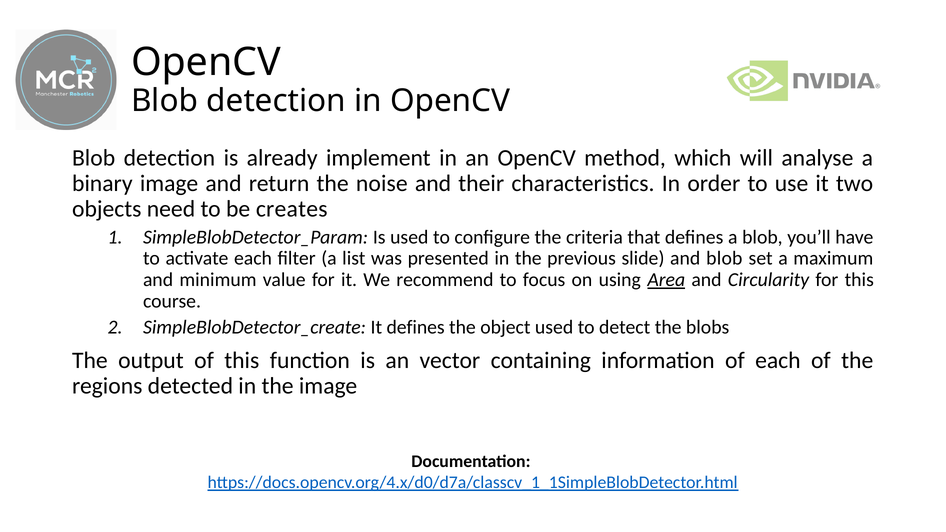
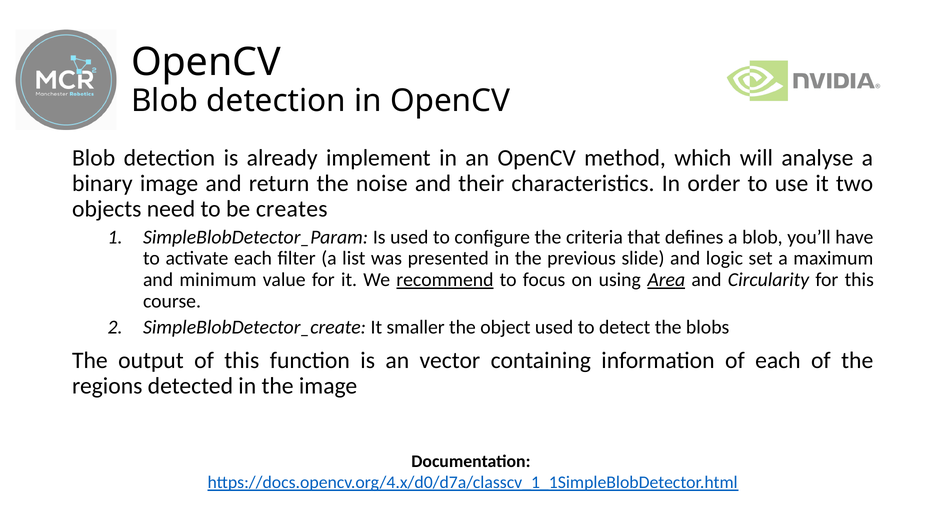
and blob: blob -> logic (724, 259)
recommend underline: none -> present (445, 280)
It defines: defines -> smaller (416, 327)
